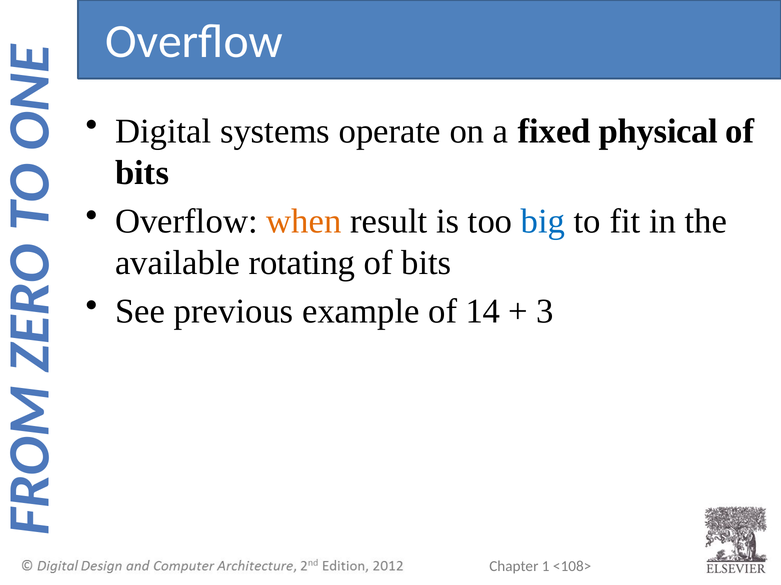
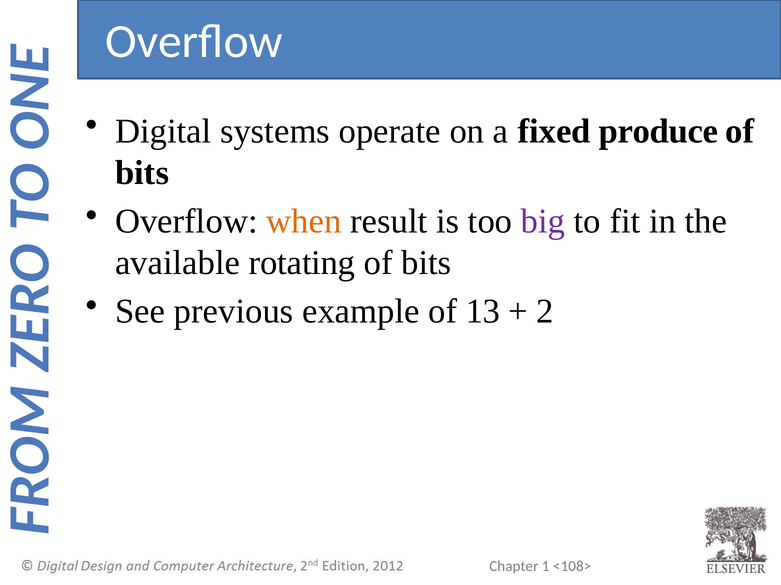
physical: physical -> produce (658, 131)
big colour: blue -> purple (543, 222)
14: 14 -> 13 (483, 312)
3: 3 -> 2 (545, 312)
